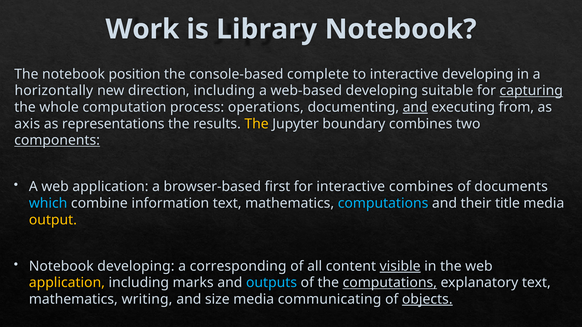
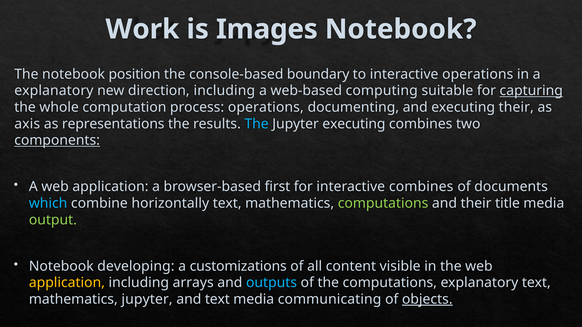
Library: Library -> Images (267, 29)
complete: complete -> boundary (318, 74)
interactive developing: developing -> operations (478, 74)
horizontally: horizontally -> explanatory (54, 91)
web-based developing: developing -> computing (382, 91)
and underline: present -> none (415, 107)
executing from: from -> their (516, 107)
The colour: yellow -> light blue (257, 124)
Jupyter boundary: boundary -> executing (354, 124)
information: information -> horizontally (170, 203)
computations colour: light blue -> light green (383, 203)
output colour: yellow -> light green (53, 220)
corresponding: corresponding -> customizations (238, 266)
visible underline: present -> none (400, 266)
marks: marks -> arrays (193, 283)
computations underline: present -> none (390, 283)
mathematics writing: writing -> jupyter (147, 300)
and size: size -> text (217, 300)
